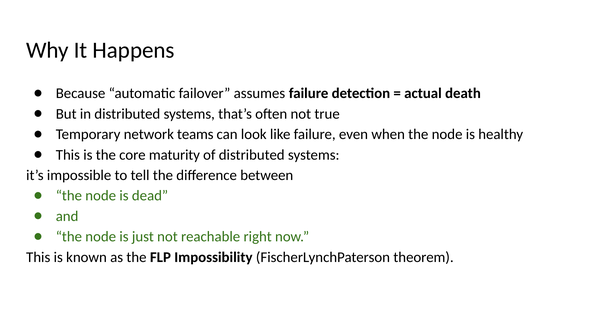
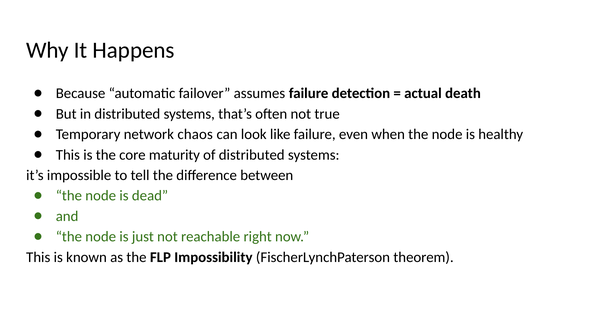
teams: teams -> chaos (195, 134)
